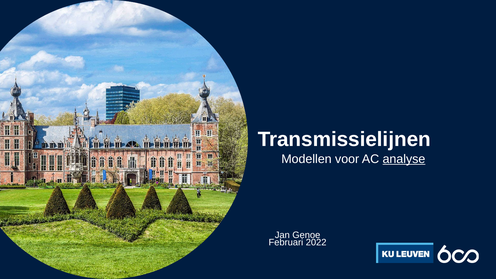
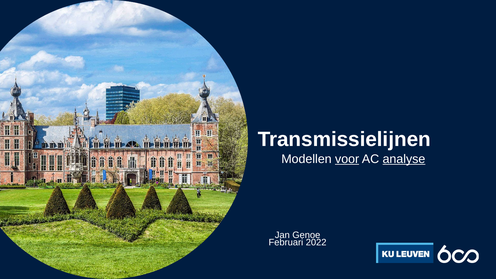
voor underline: none -> present (347, 159)
